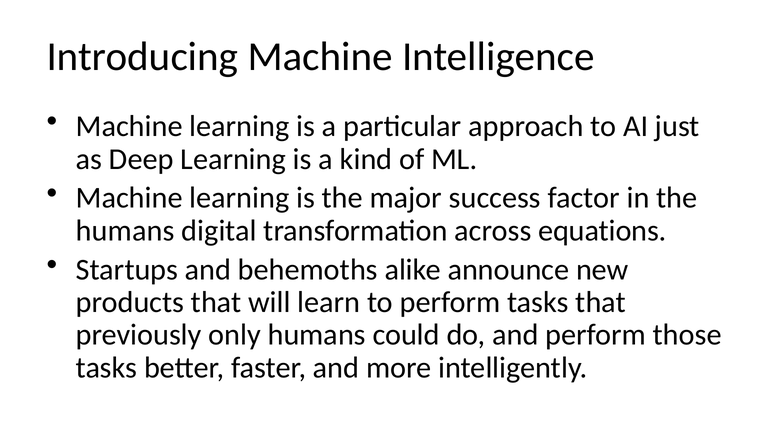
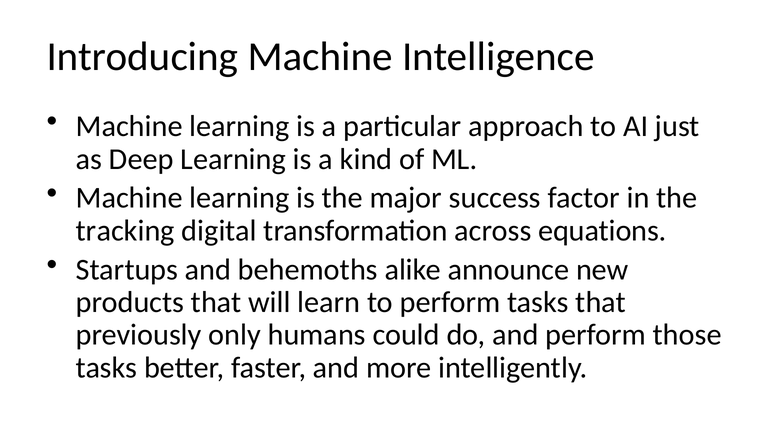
humans: humans -> tracking (125, 231)
